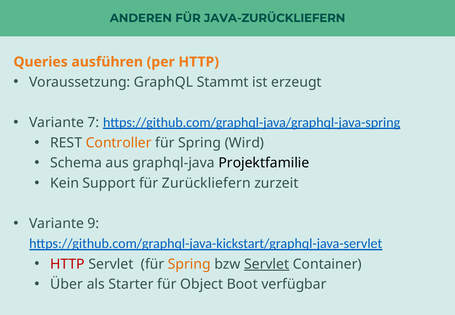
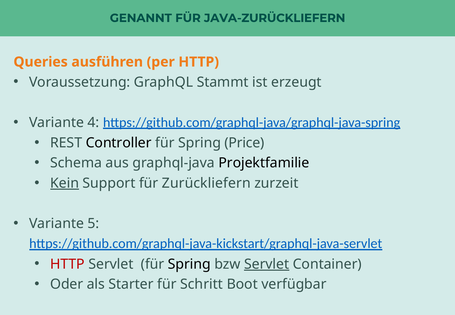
ANDEREN: ANDEREN -> GENANNT (141, 18)
7: 7 -> 4 (94, 122)
Controller colour: orange -> black (119, 143)
Wird: Wird -> Price (244, 143)
Kein underline: none -> present (65, 183)
9: 9 -> 5 (94, 223)
Spring colour: orange -> black (189, 264)
Über: Über -> Oder (67, 284)
Object: Object -> Schritt (202, 284)
